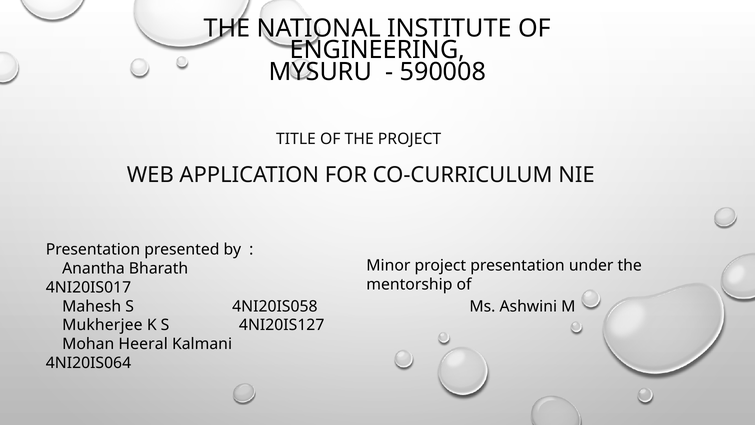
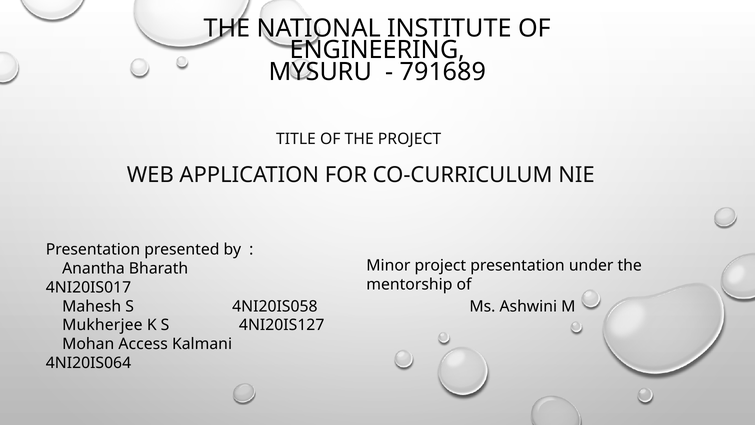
590008: 590008 -> 791689 (443, 72)
Heeral: Heeral -> Access (143, 344)
